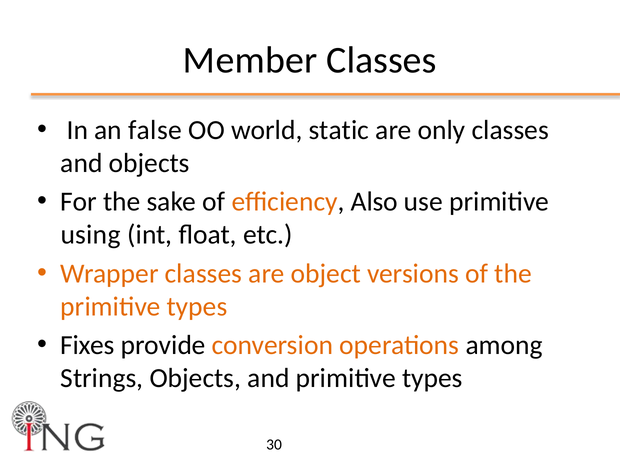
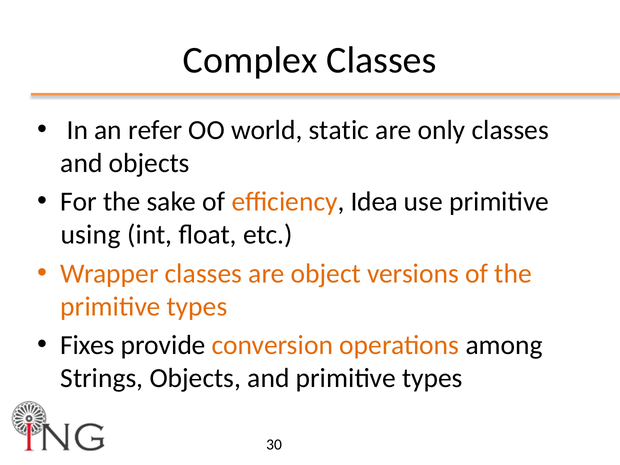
Member: Member -> Complex (250, 60)
false: false -> refer (155, 130)
Also: Also -> Idea (374, 202)
